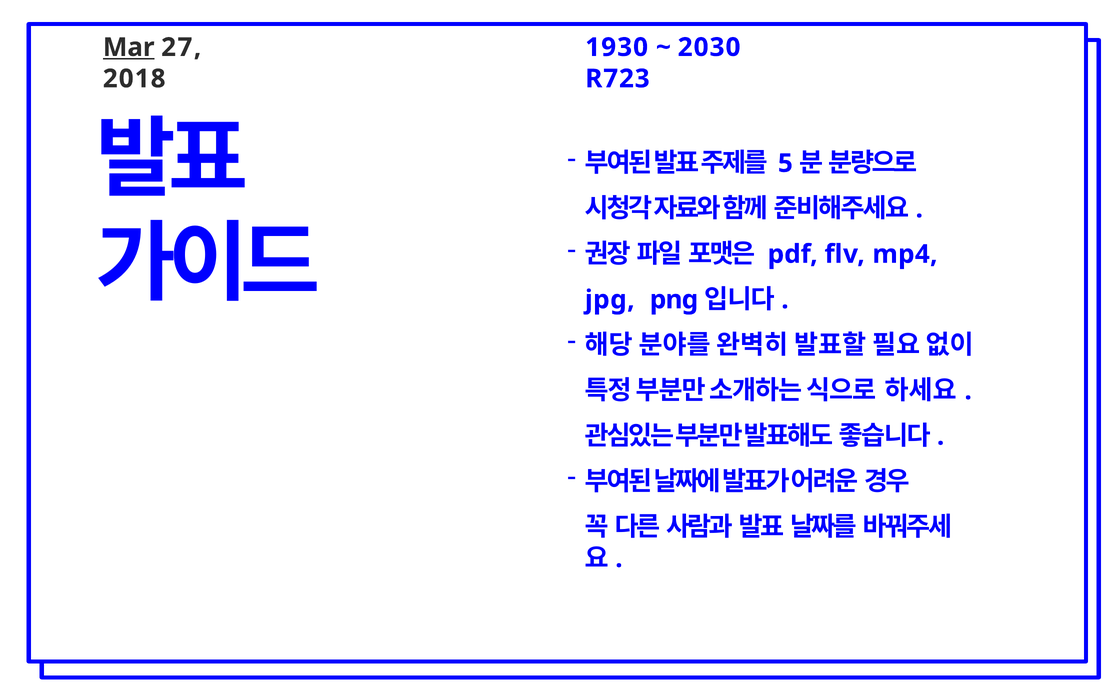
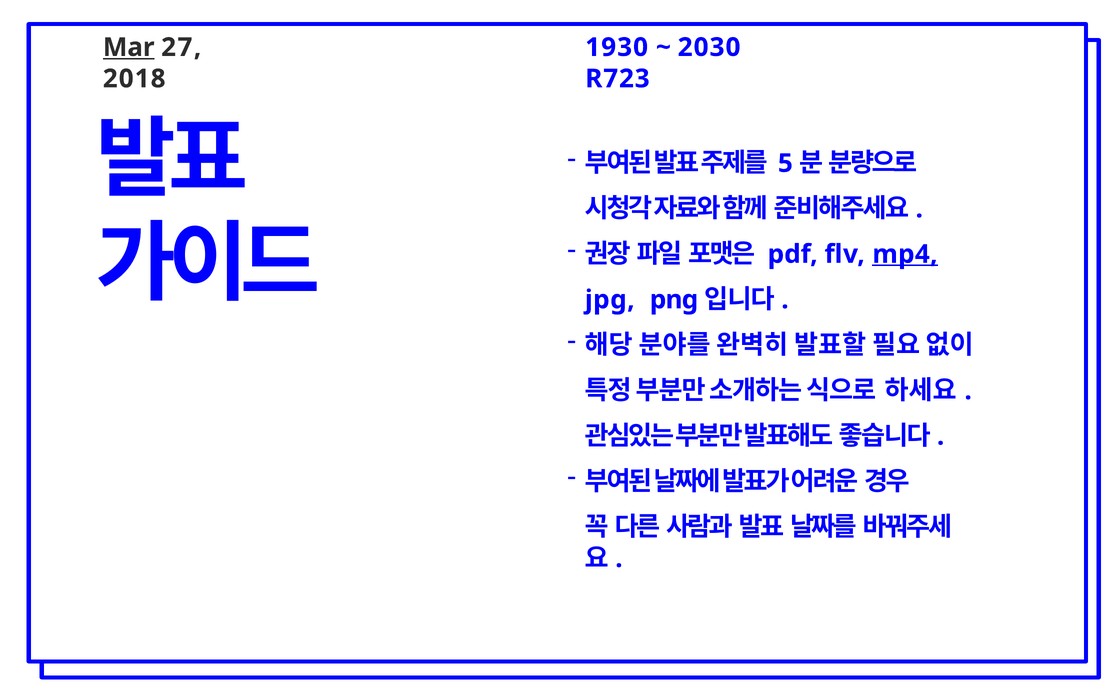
mp4 underline: none -> present (905, 254)
